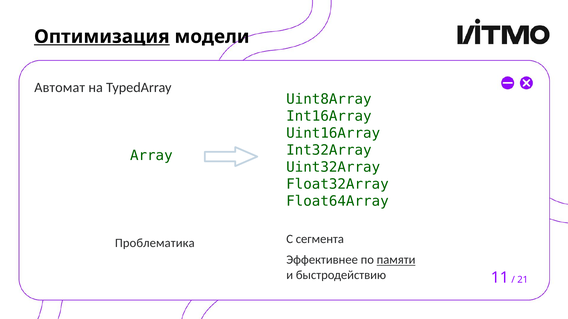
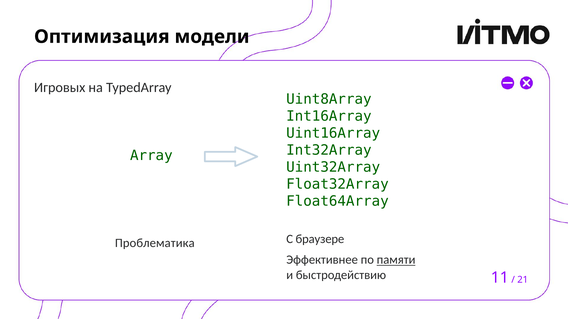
Оптимизация underline: present -> none (102, 37)
Автомат: Автомат -> Игровых (60, 88)
сегмента: сегмента -> браузере (320, 239)
